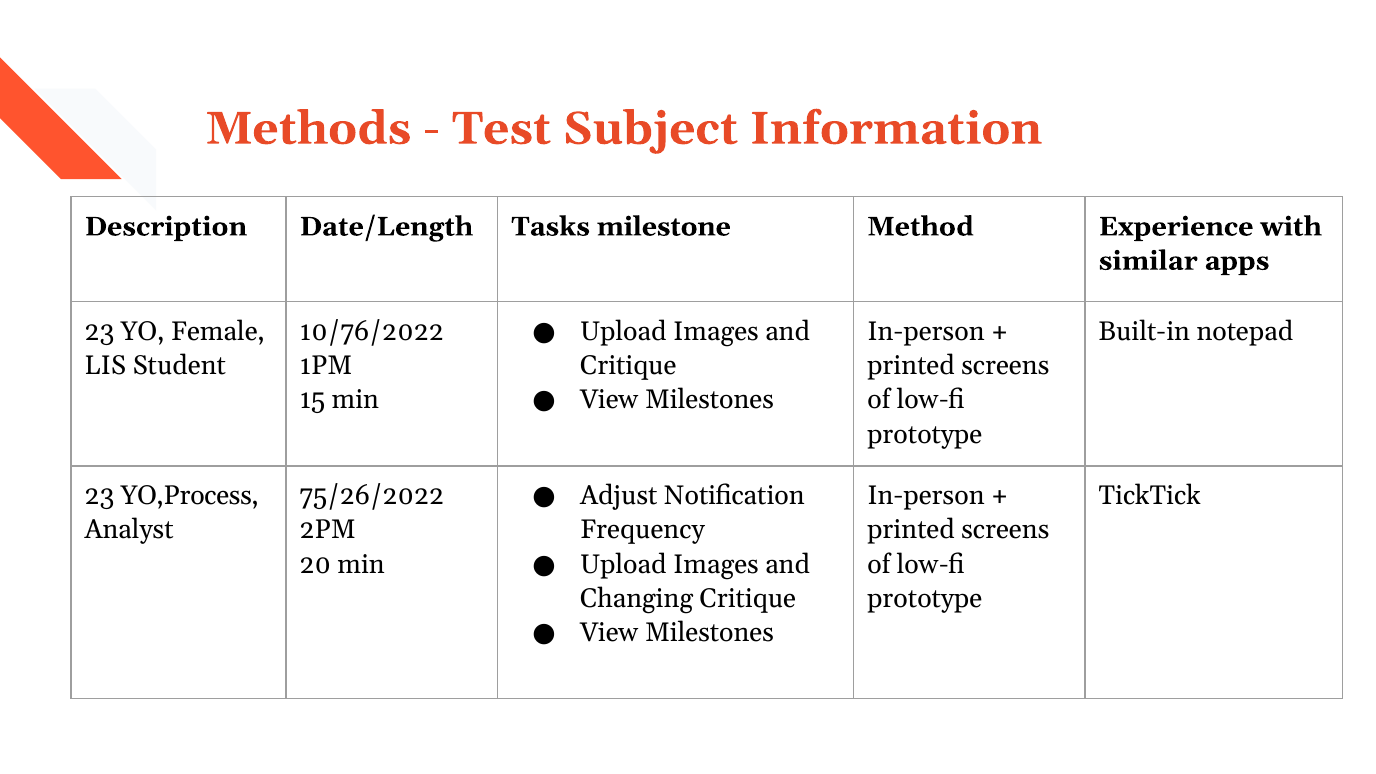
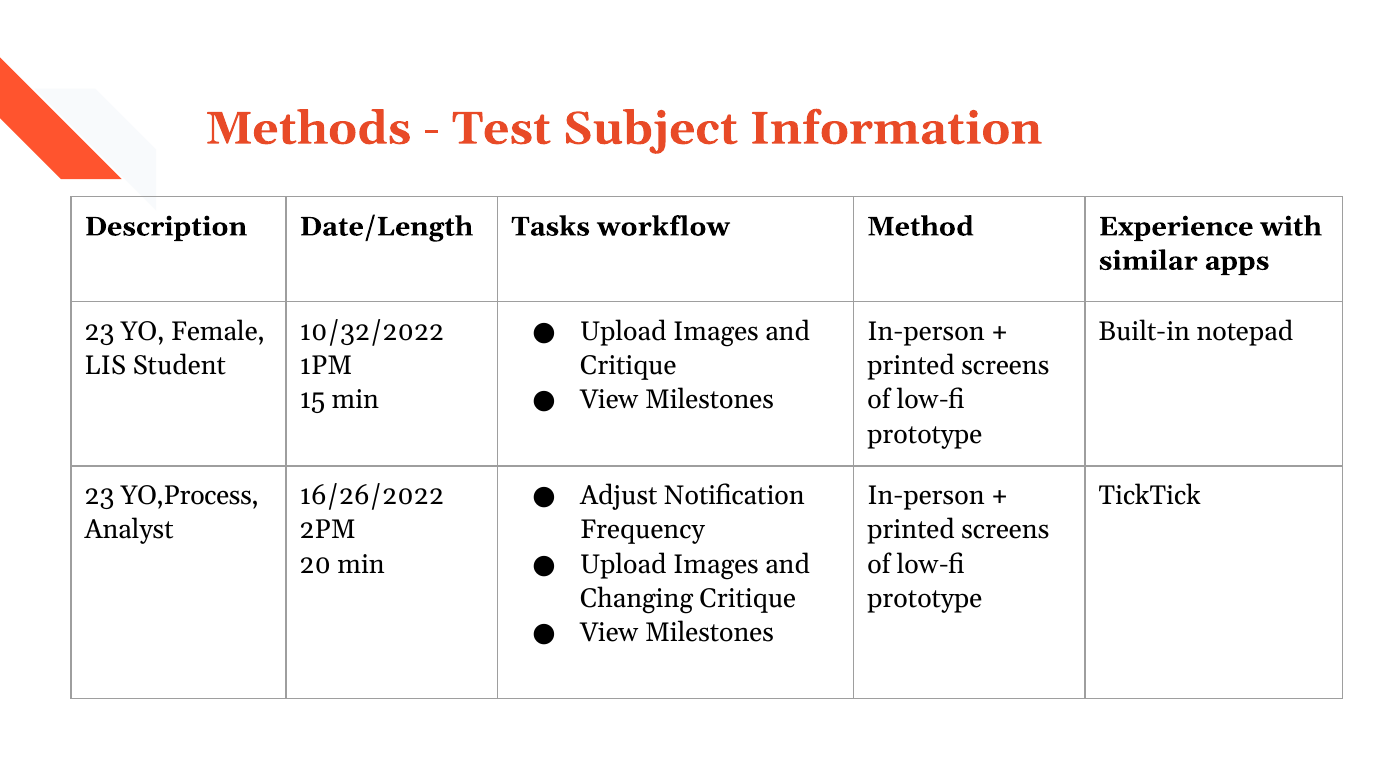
milestone: milestone -> workflow (664, 227)
10/76/2022: 10/76/2022 -> 10/32/2022 (372, 332)
75/26/2022: 75/26/2022 -> 16/26/2022 (372, 496)
